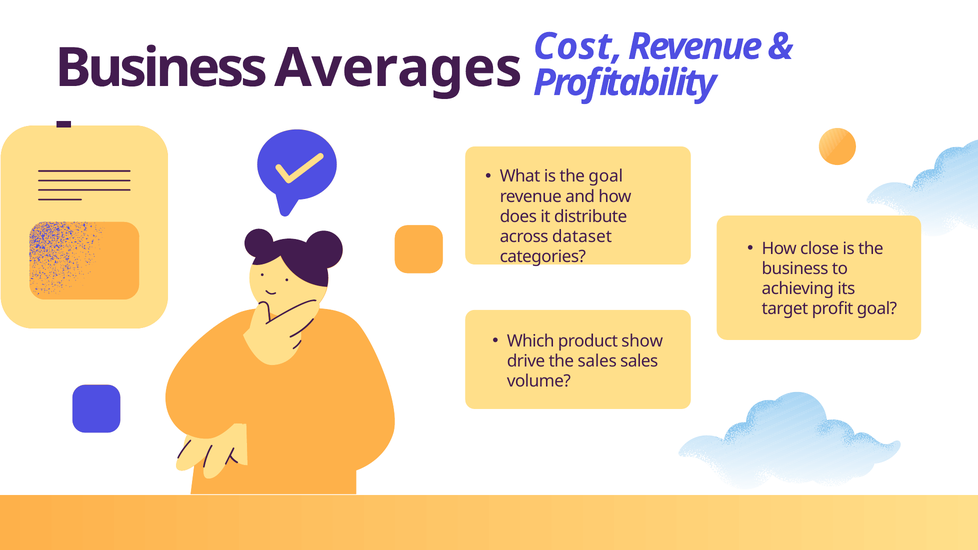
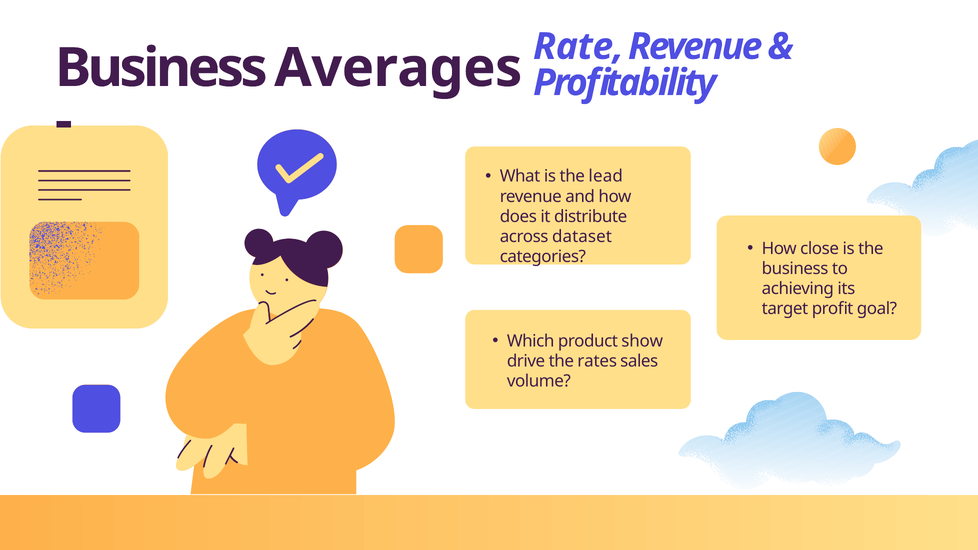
Cost: Cost -> Rate (578, 47)
the goal: goal -> lead (606, 176)
the sales: sales -> rates (597, 361)
